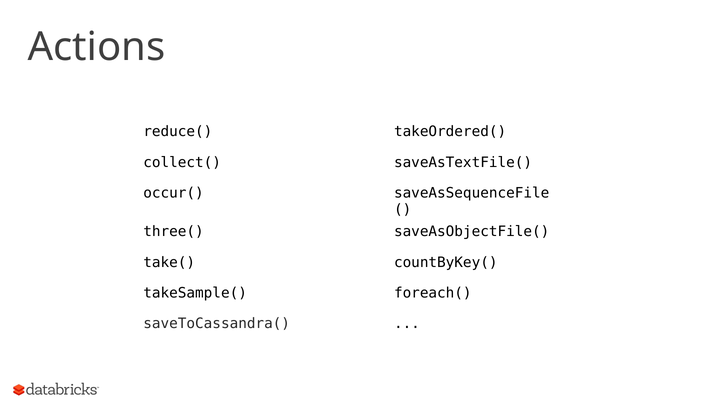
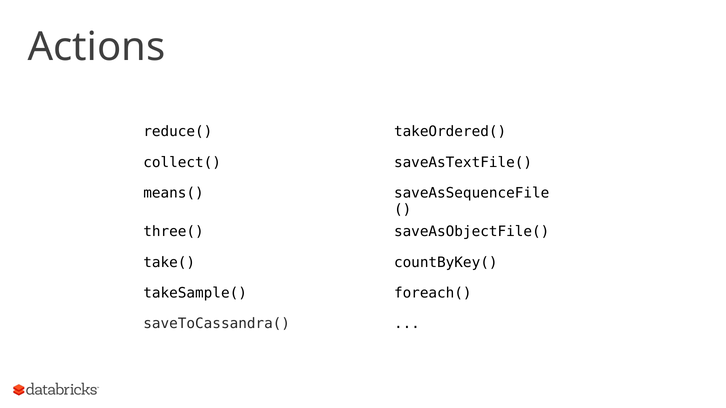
occur(: occur( -> means( (174, 193)
